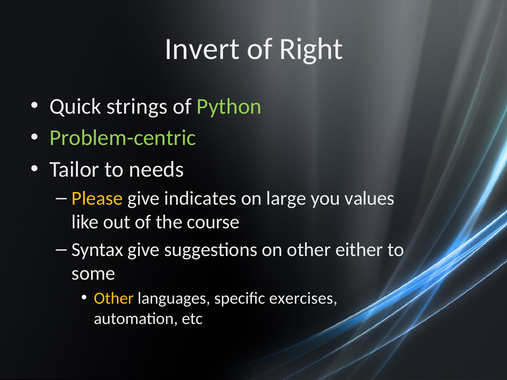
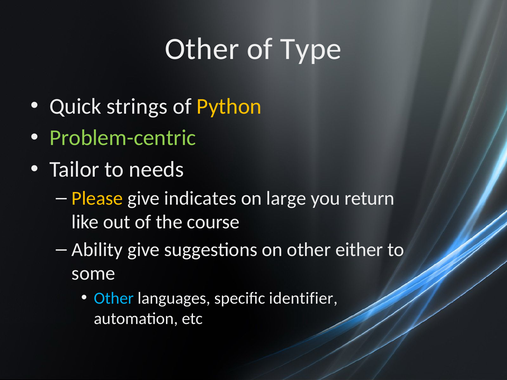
Invert: Invert -> Other (202, 49)
Right: Right -> Type (311, 49)
Python colour: light green -> yellow (229, 106)
values: values -> return (370, 199)
Syntax: Syntax -> Ability (97, 250)
Other colour: yellow -> light blue (114, 299)
exercises: exercises -> identifier (303, 299)
